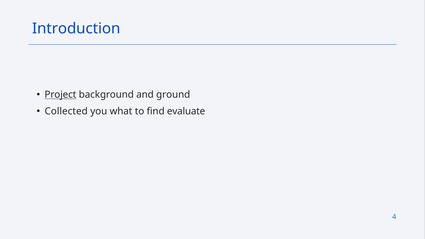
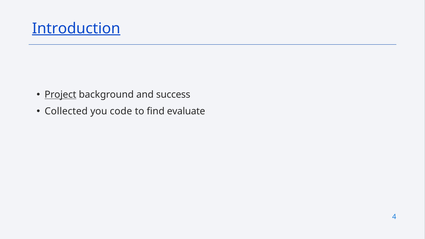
Introduction underline: none -> present (76, 28)
ground: ground -> success (173, 95)
what: what -> code (121, 111)
